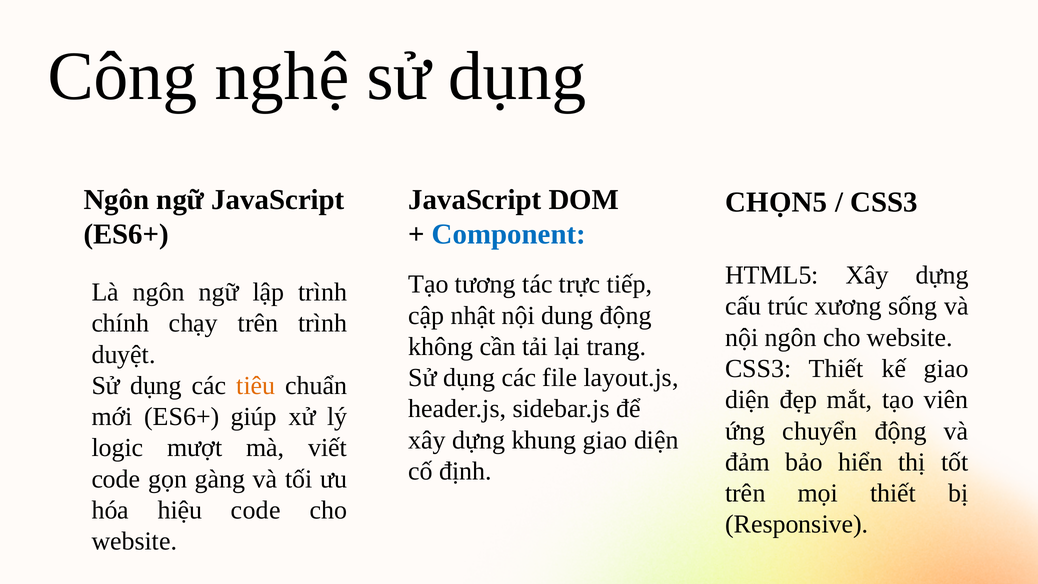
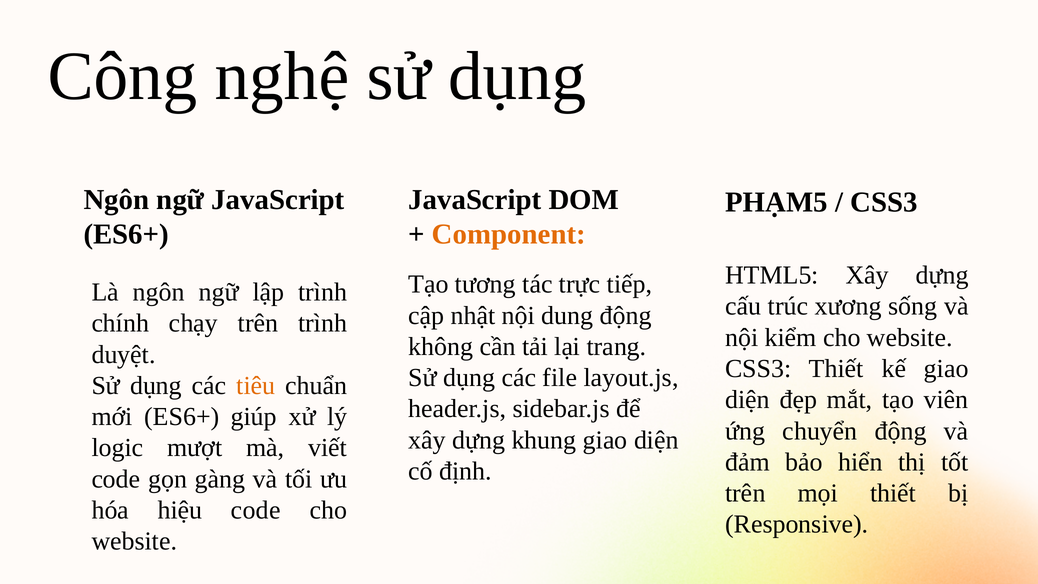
CHỌN5: CHỌN5 -> PHẠM5 (776, 202)
Component colour: blue -> orange (509, 234)
nội ngôn: ngôn -> kiểm (791, 337)
